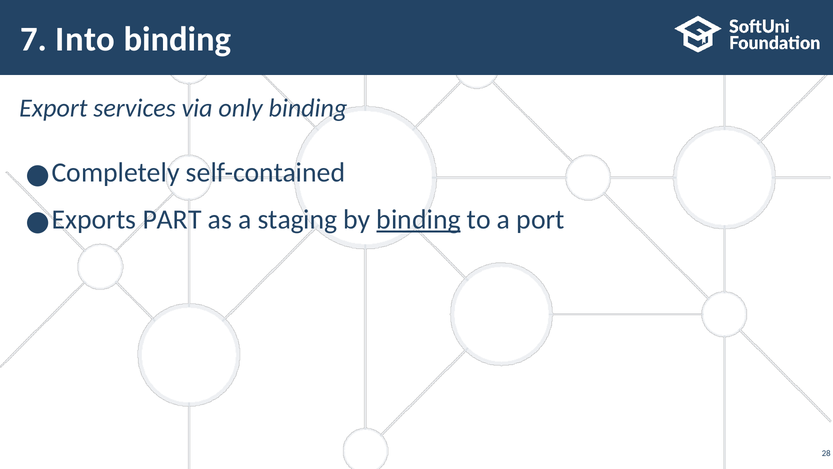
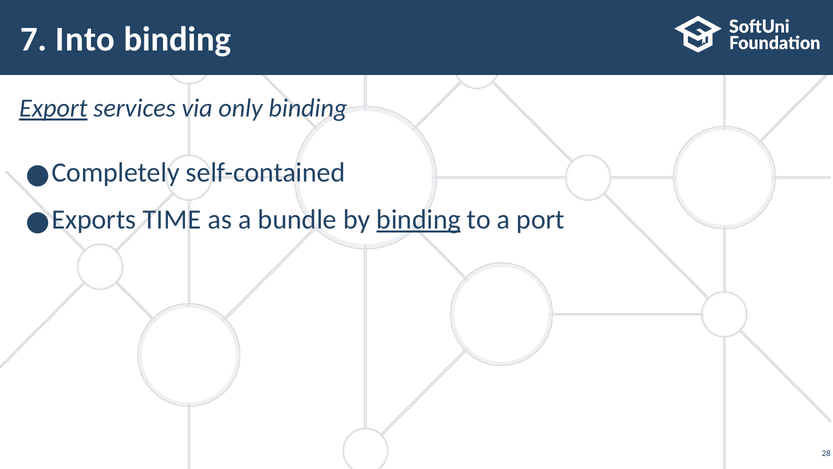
Export underline: none -> present (53, 108)
PART: PART -> TIME (172, 219)
staging: staging -> bundle (297, 219)
